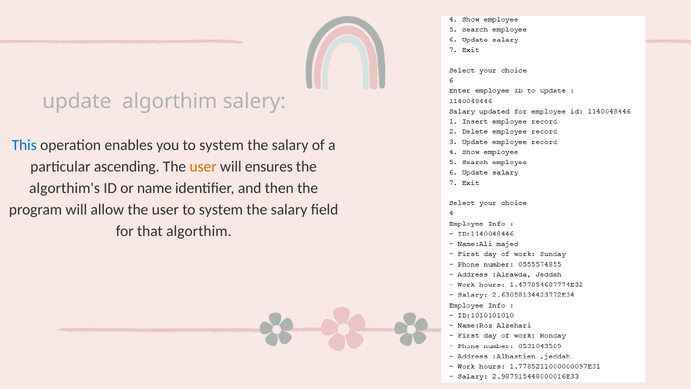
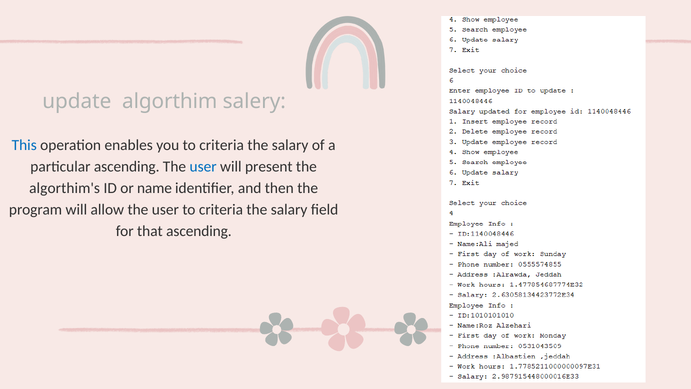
you to system: system -> criteria (222, 145)
user colour: orange -> blue (203, 166)
ensures: ensures -> present (269, 166)
user to system: system -> criteria (221, 209)
that algorthim: algorthim -> ascending (199, 231)
